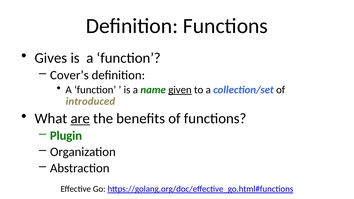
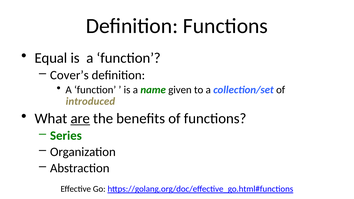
Gives: Gives -> Equal (51, 58)
given underline: present -> none (180, 90)
Plugin: Plugin -> Series (66, 136)
